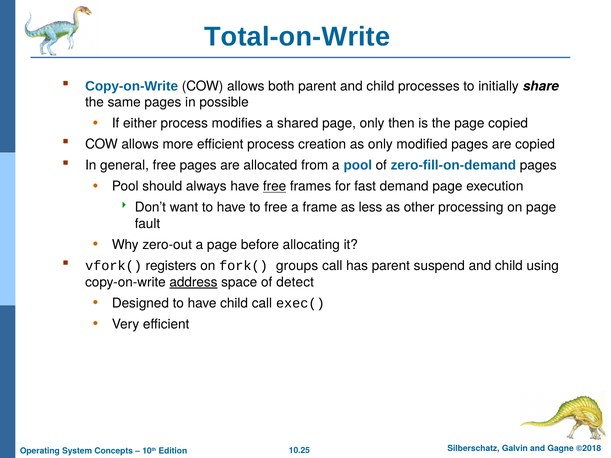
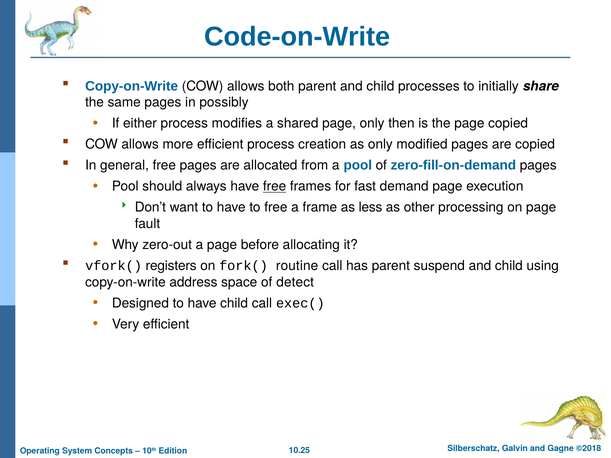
Total-on-Write: Total-on-Write -> Code-on-Write (297, 37)
possible: possible -> possibly (224, 102)
groups: groups -> routine (297, 266)
address underline: present -> none (193, 282)
